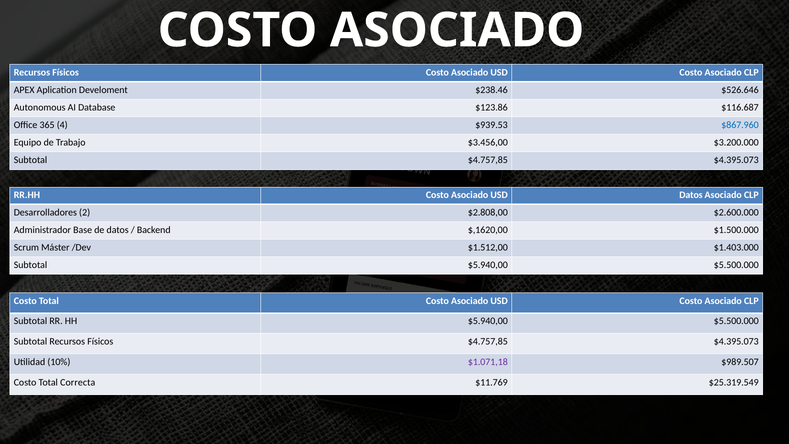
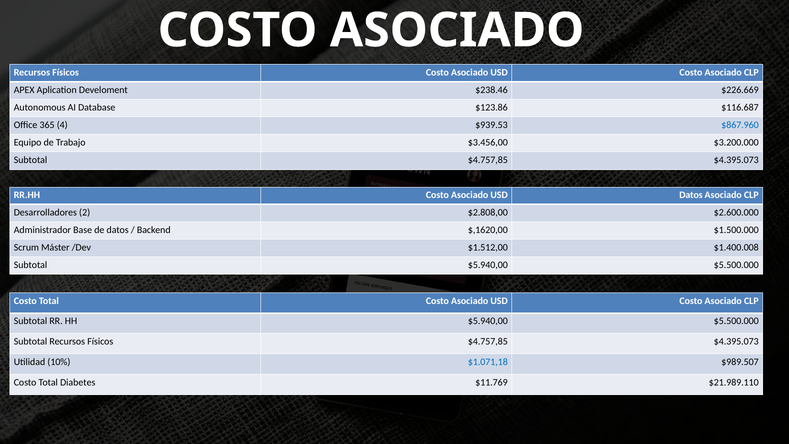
$526.646: $526.646 -> $226.669 (740, 90)
$1.403.000: $1.403.000 -> $1.400.008 (736, 247)
$1.071,18 colour: purple -> blue (488, 362)
Correcta: Correcta -> Diabetes (78, 382)
$25.319.549: $25.319.549 -> $21.989.110 (734, 382)
